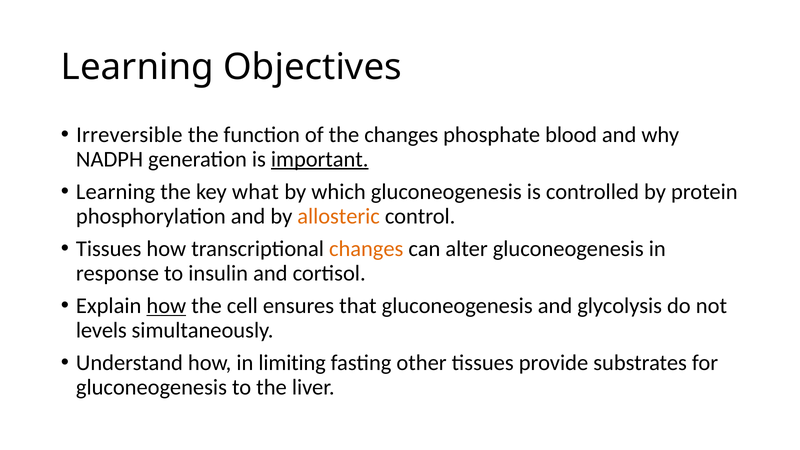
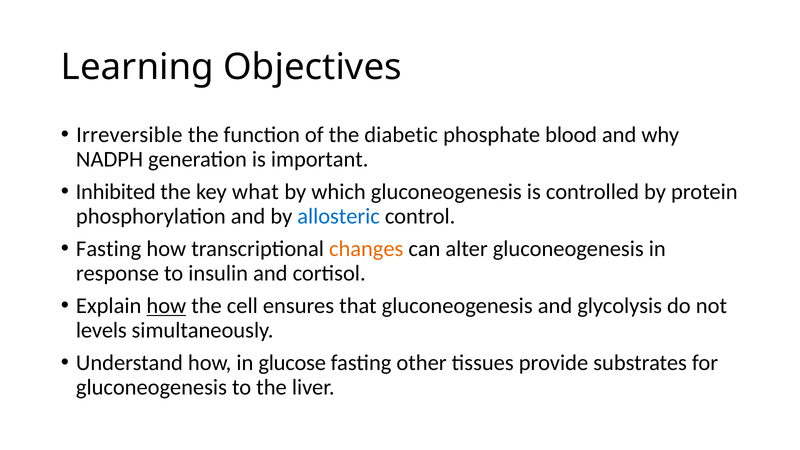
the changes: changes -> diabetic (401, 135)
important underline: present -> none (320, 159)
Learning: Learning -> Inhibited (116, 192)
allosteric colour: orange -> blue (339, 216)
Tissues: Tissues -> Fasting (109, 249)
limiting: limiting -> glucose (292, 363)
